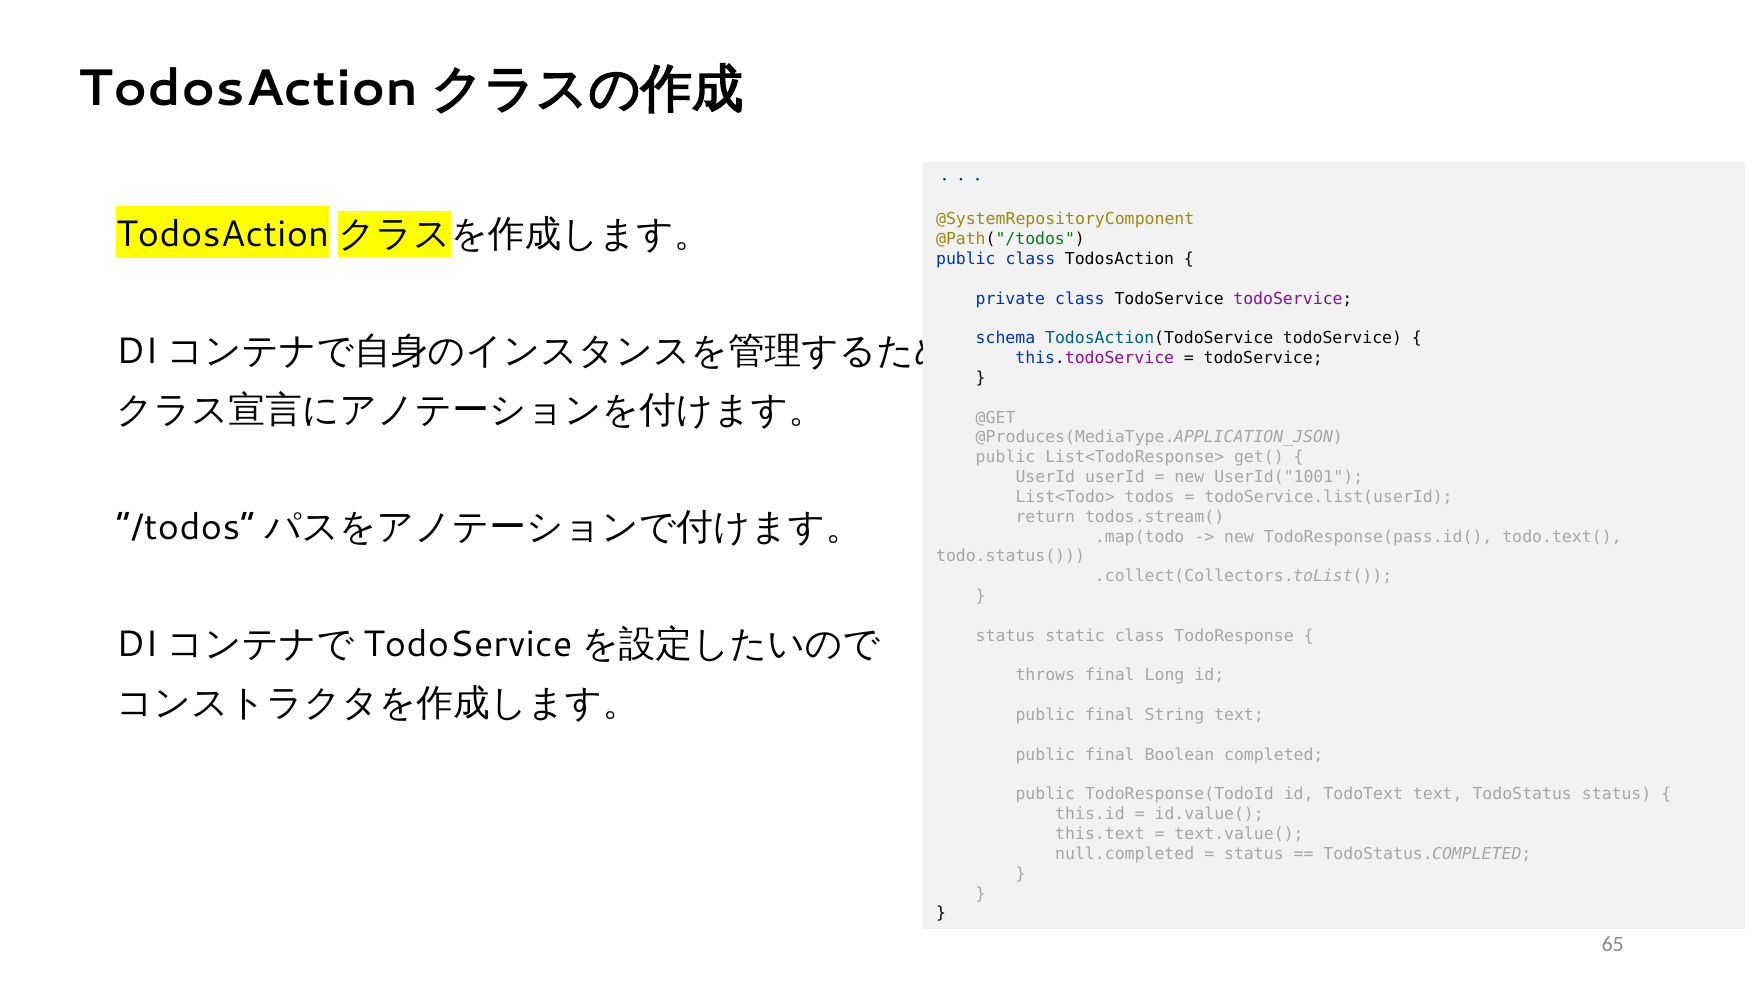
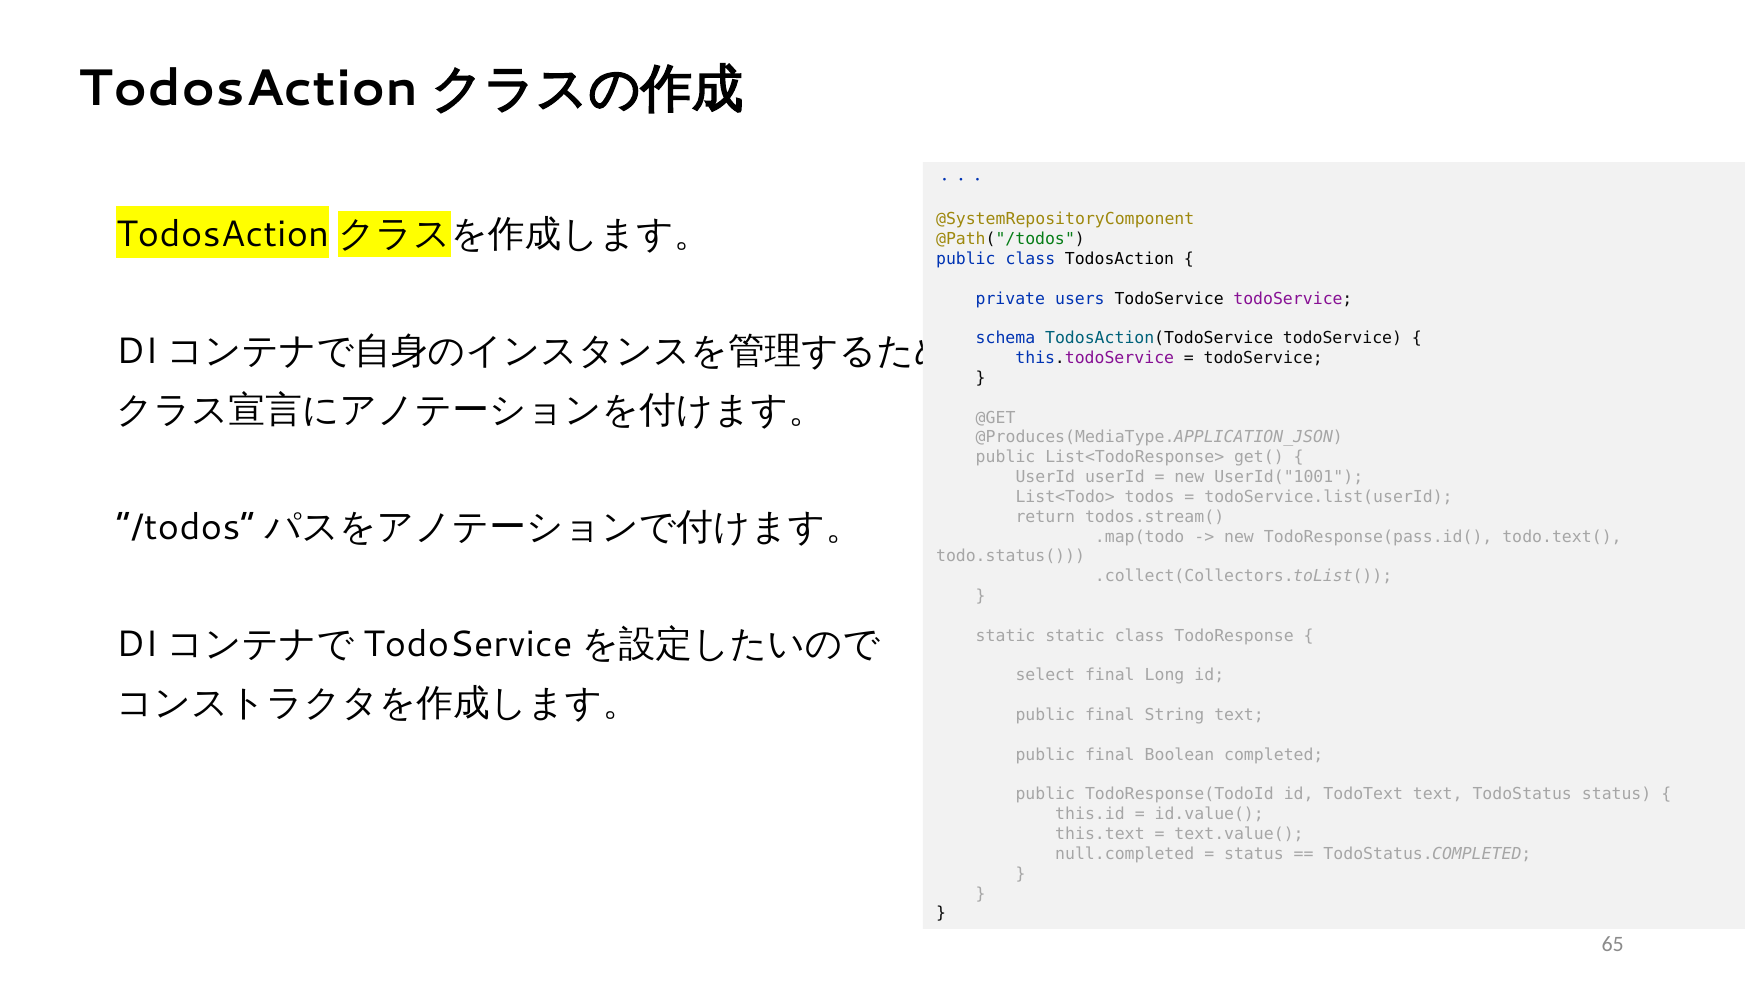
private class: class -> users (1080, 299)
status: status -> static (1006, 636)
throws: throws -> select (1045, 675)
